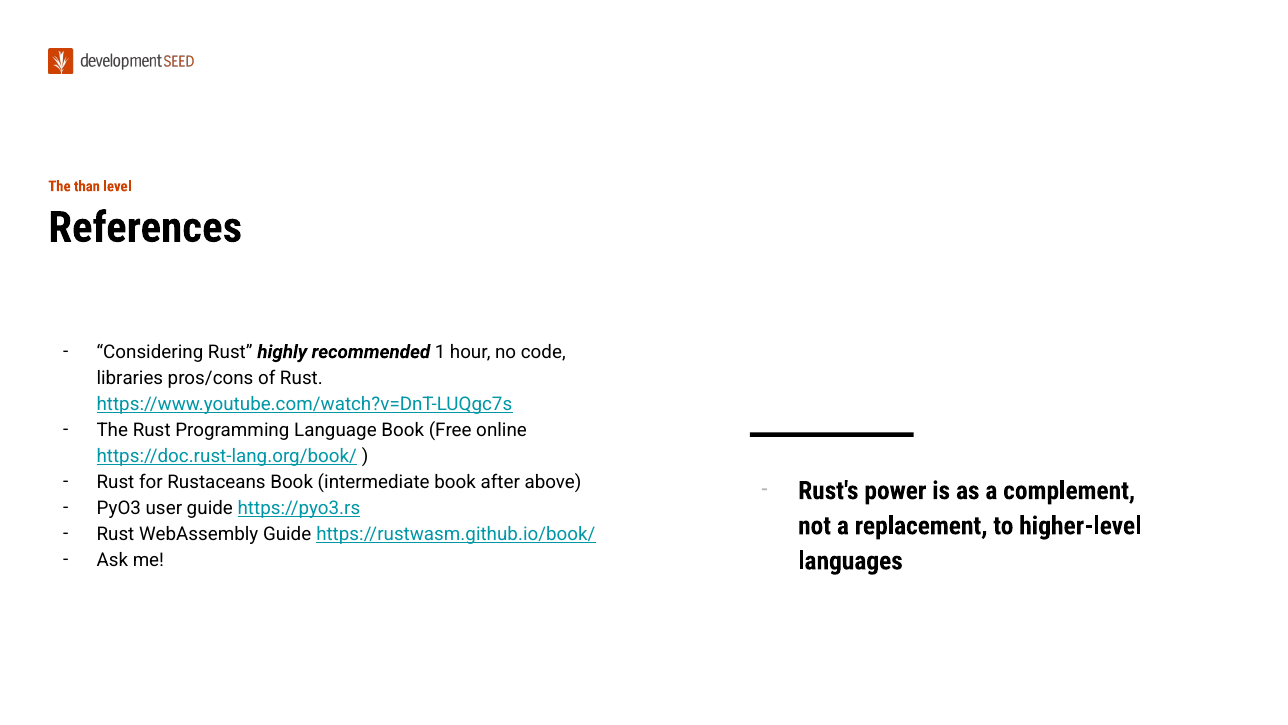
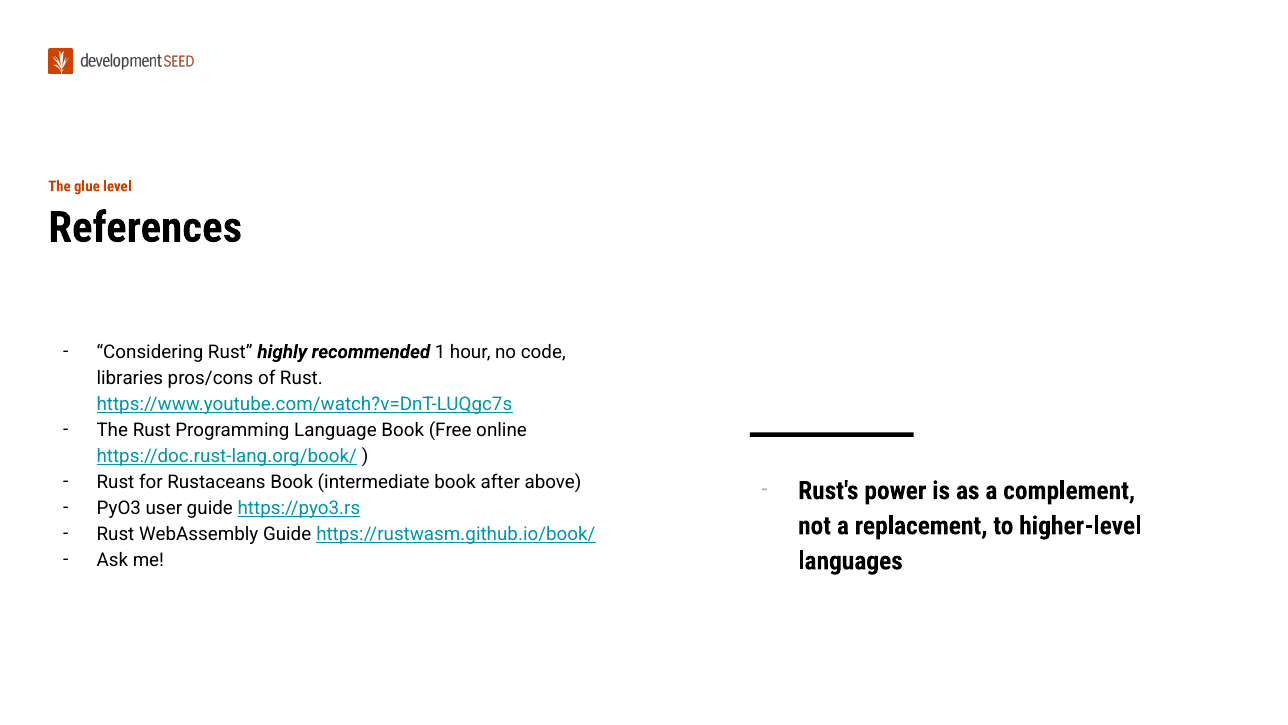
than: than -> glue (87, 186)
